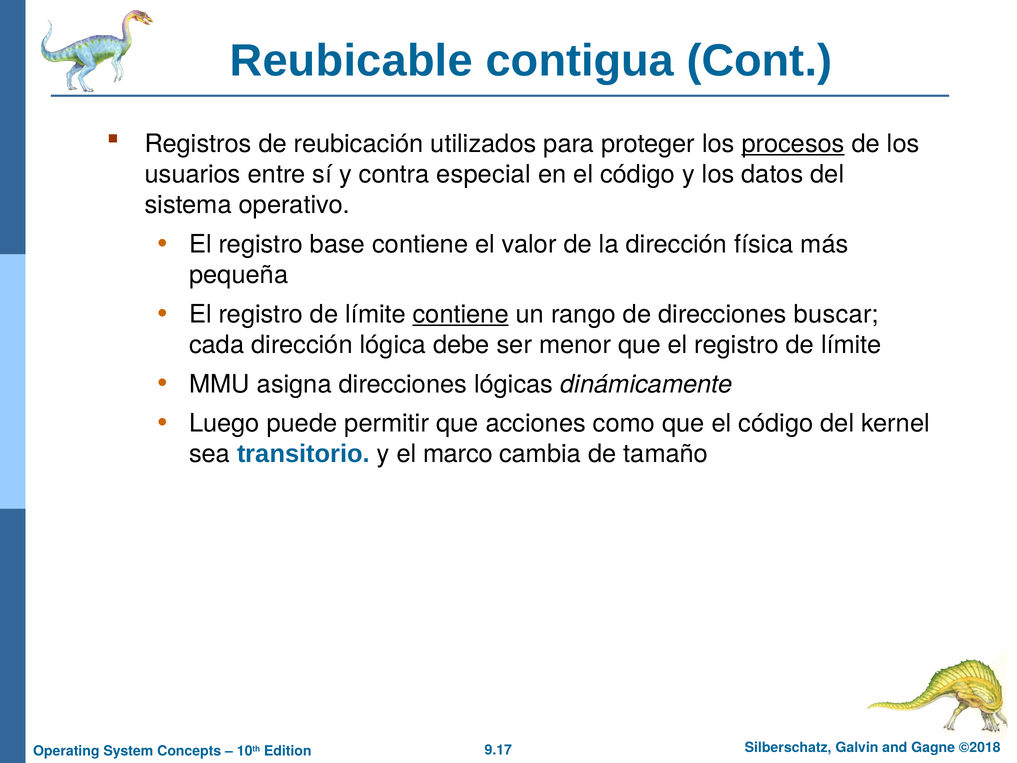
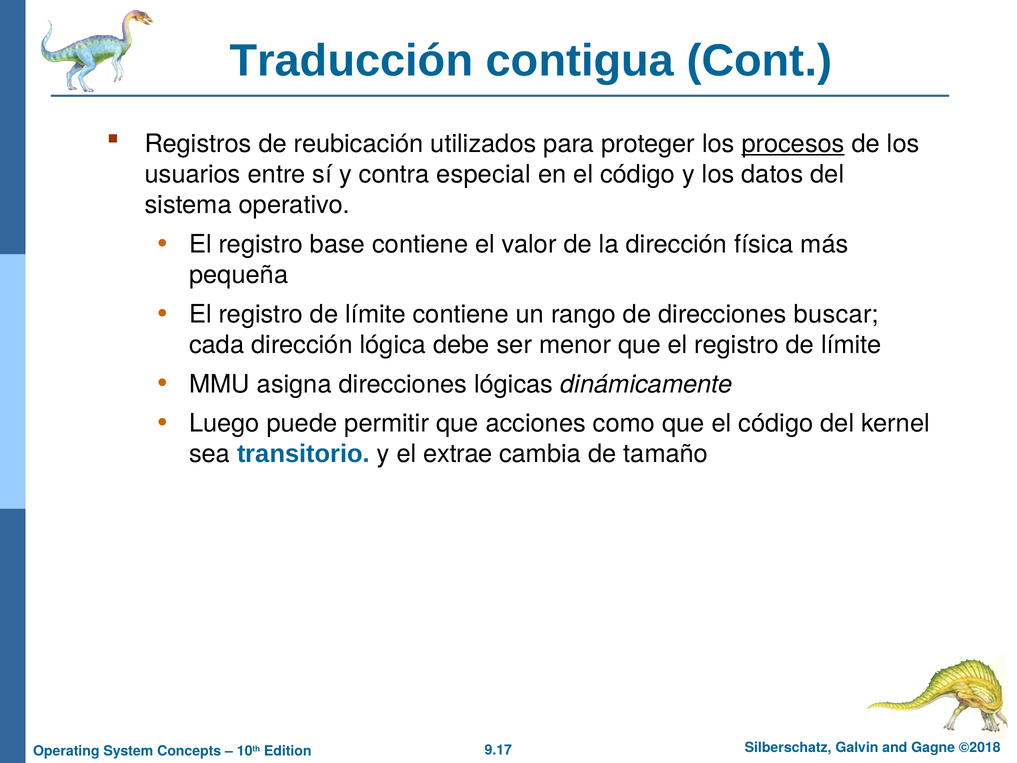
Reubicable: Reubicable -> Traducción (351, 61)
contiene underline: present -> none (461, 314)
marco: marco -> extrae (458, 454)
